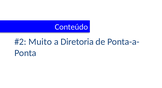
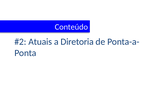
Muito: Muito -> Atuais (40, 42)
